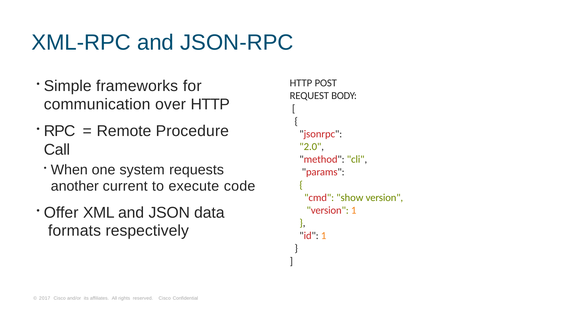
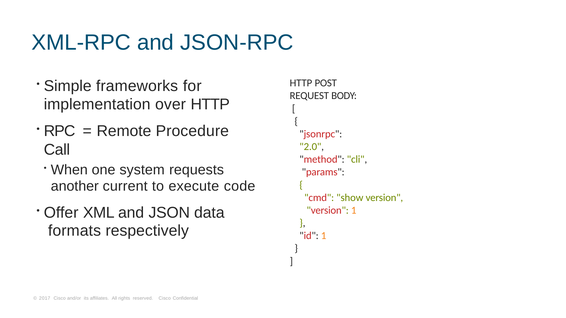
communication: communication -> implementation (97, 104)
